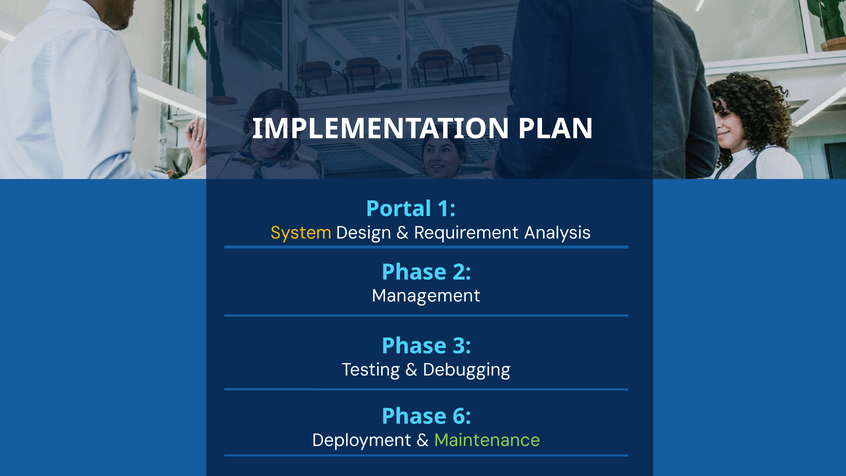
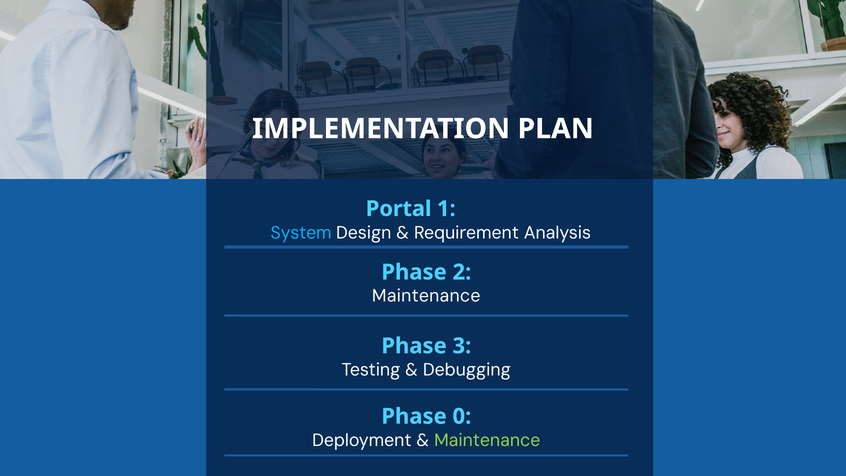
System colour: yellow -> light blue (301, 233)
Management: Management -> Maintenance (426, 296)
6: 6 -> 0 (462, 416)
